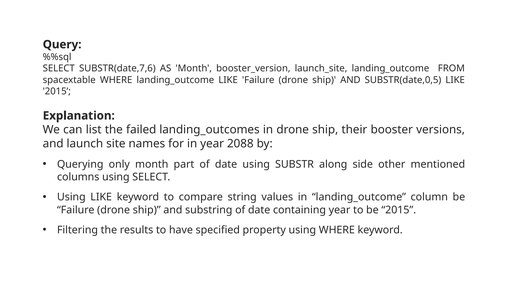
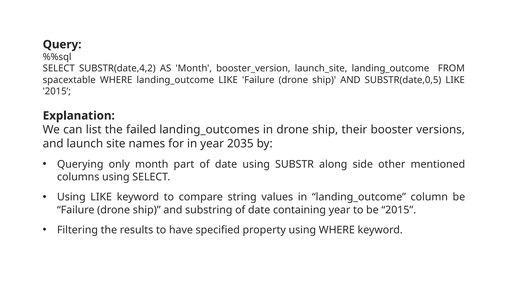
SUBSTR(date,7,6: SUBSTR(date,7,6 -> SUBSTR(date,4,2 (117, 68)
2088: 2088 -> 2035 (240, 143)
